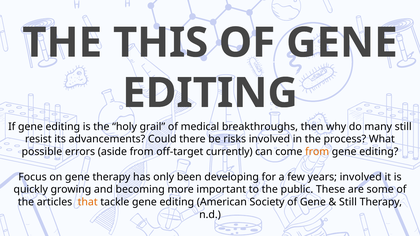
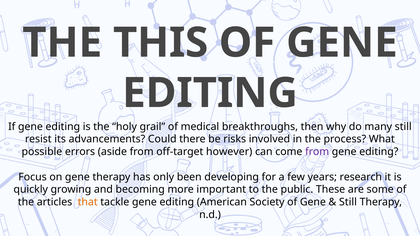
currently: currently -> however (229, 152)
from colour: orange -> purple (317, 152)
years involved: involved -> research (361, 177)
